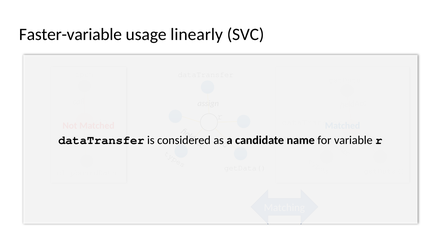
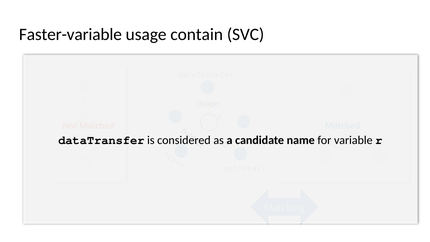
linearly: linearly -> contain (197, 34)
